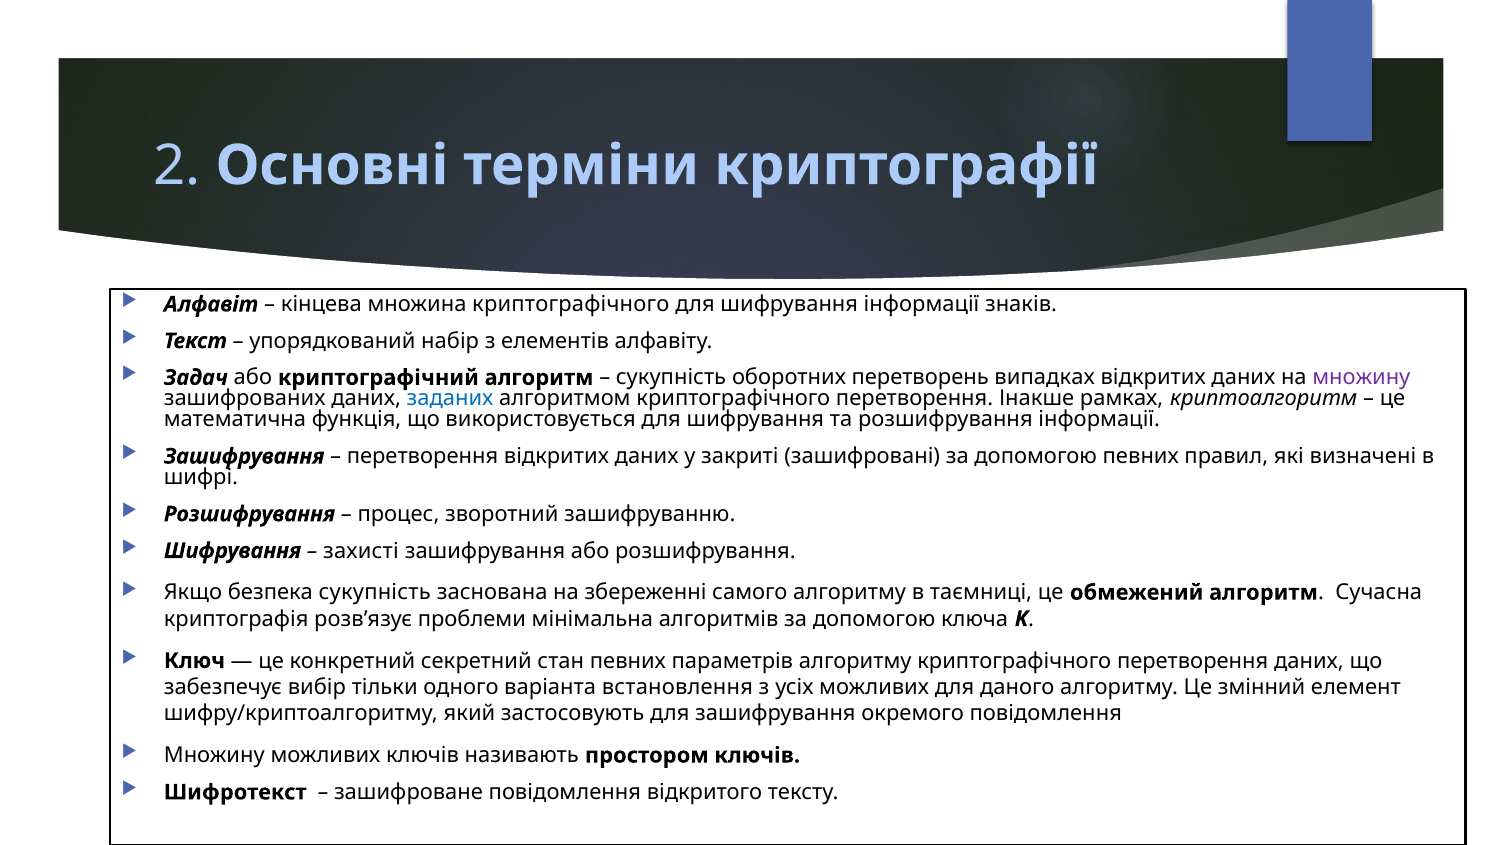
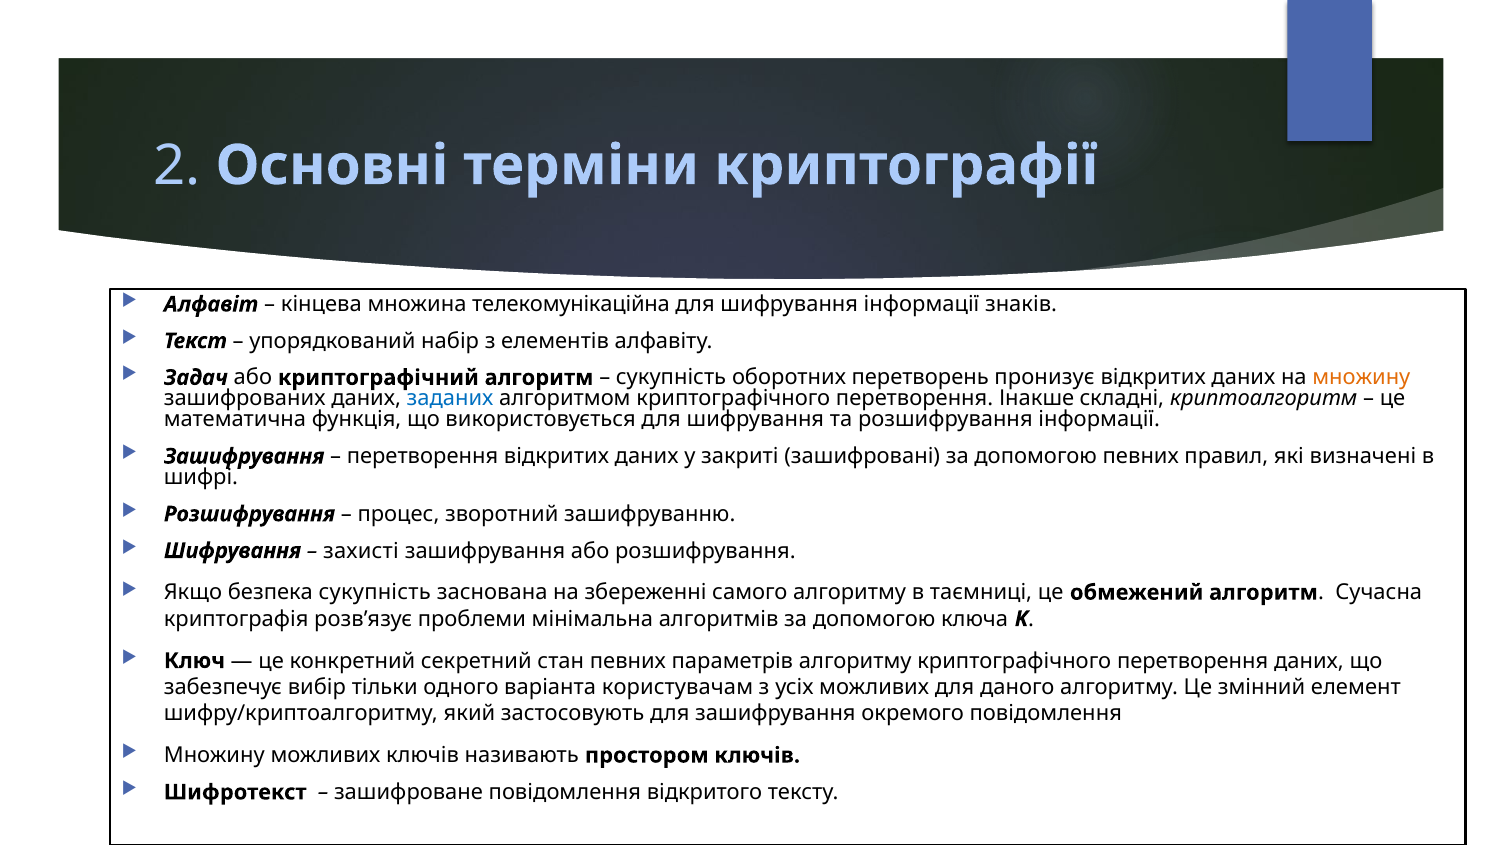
множина криптографічного: криптографічного -> телекомунікаційна (571, 304)
випадках: випадках -> пронизує (1045, 378)
множину colour: purple -> orange (1361, 378)
рамках: рамках -> складні (1122, 399)
встановлення: встановлення -> користувачам (677, 687)
